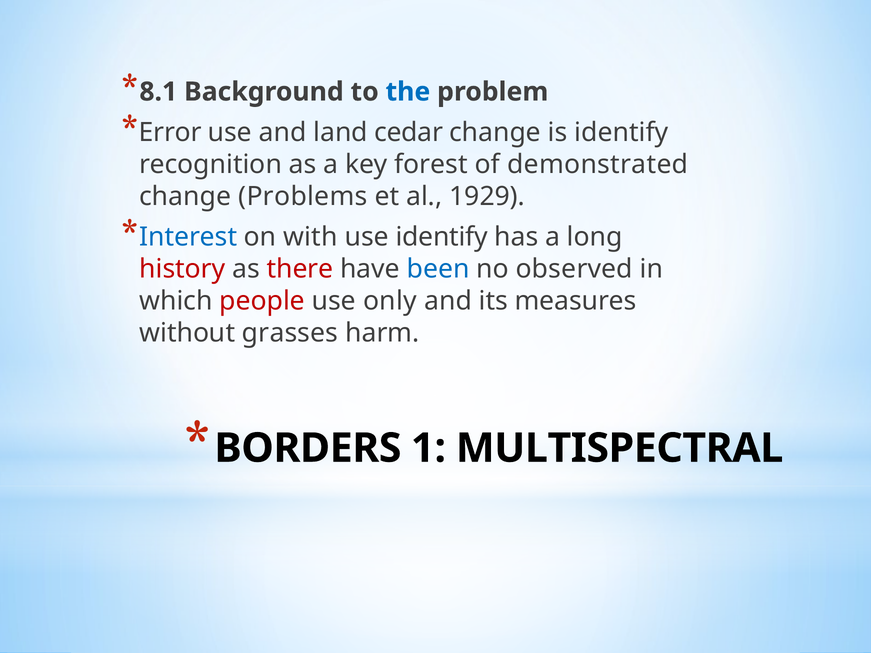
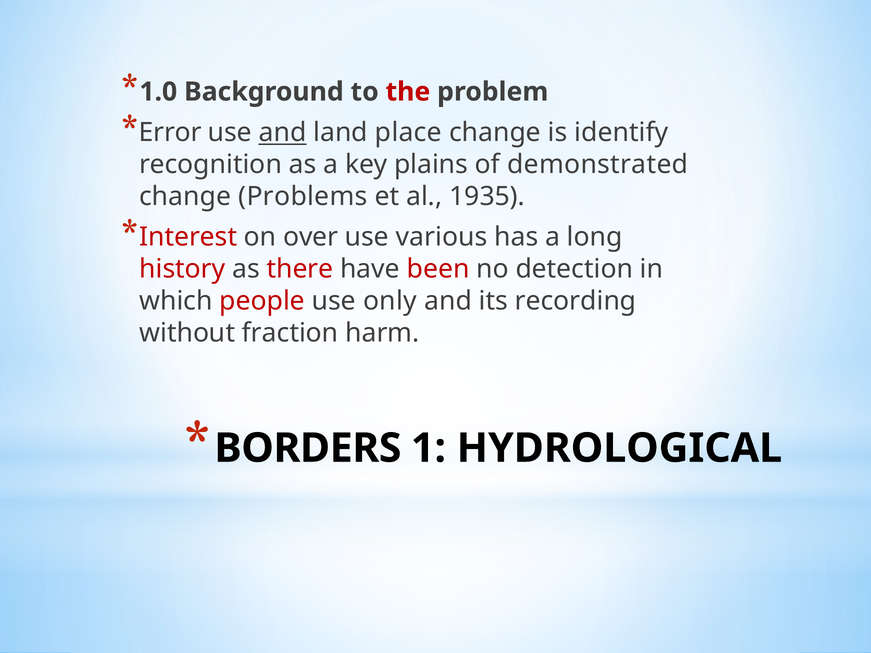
8.1: 8.1 -> 1.0 (158, 92)
the colour: blue -> red (408, 92)
and underline: none -> present (283, 133)
cedar: cedar -> place (408, 133)
forest: forest -> plains (431, 165)
1929: 1929 -> 1935 (487, 196)
Interest colour: blue -> red (188, 237)
with: with -> over (311, 237)
use identify: identify -> various (441, 237)
been colour: blue -> red (438, 269)
observed: observed -> detection (574, 269)
measures: measures -> recording (576, 301)
grasses: grasses -> fraction (290, 333)
MULTISPECTRAL: MULTISPECTRAL -> HYDROLOGICAL (619, 448)
